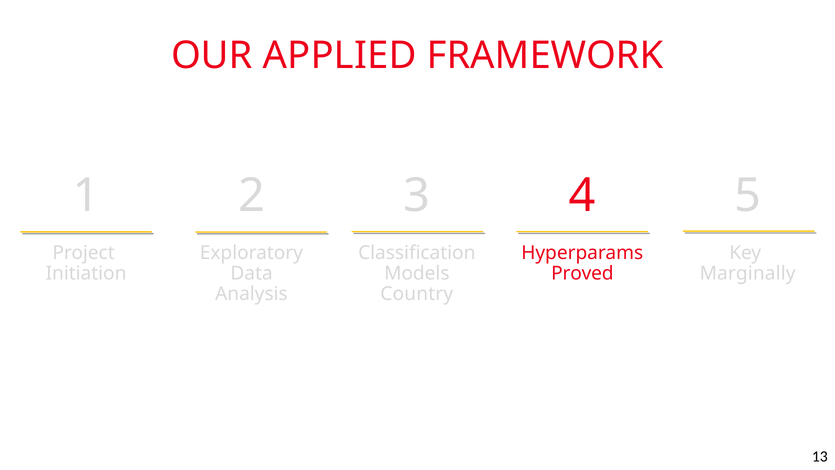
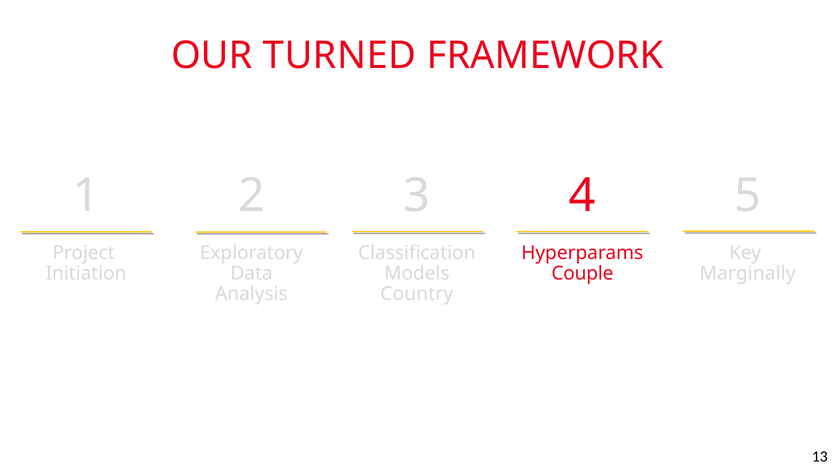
APPLIED: APPLIED -> TURNED (340, 56)
Proved: Proved -> Couple (582, 273)
